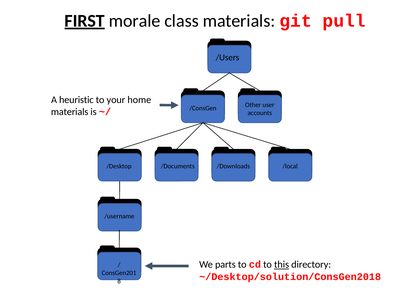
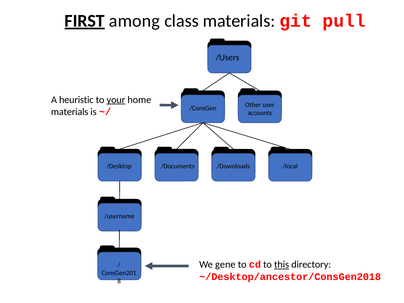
morale: morale -> among (134, 21)
your underline: none -> present (116, 100)
parts: parts -> gene (225, 265)
~/Desktop/solution/ConsGen2018: ~/Desktop/solution/ConsGen2018 -> ~/Desktop/ancestor/ConsGen2018 (290, 277)
